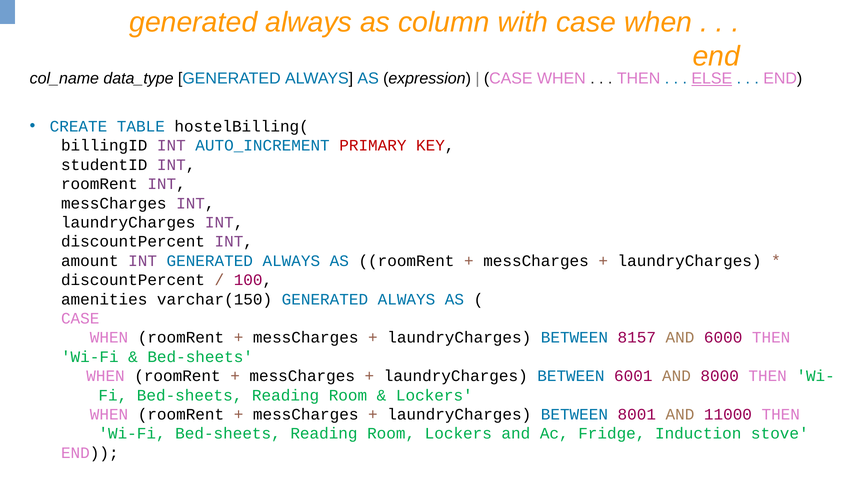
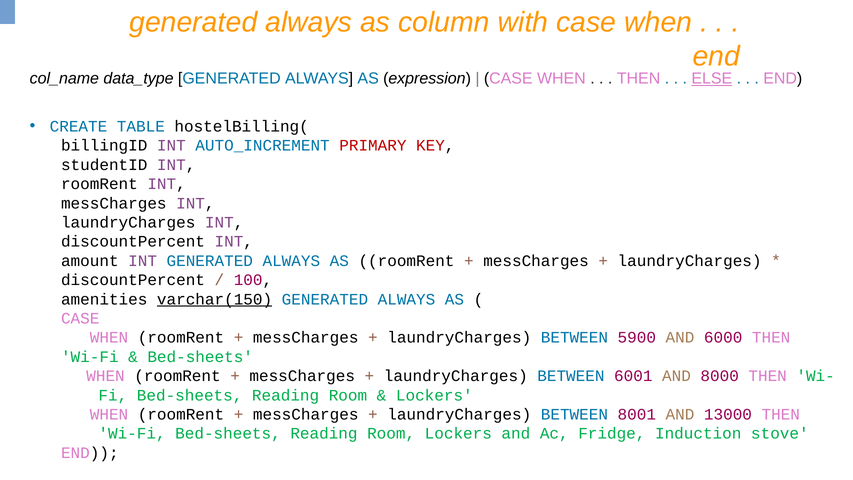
varchar(150 underline: none -> present (215, 299)
8157: 8157 -> 5900 (637, 338)
11000: 11000 -> 13000 (728, 414)
